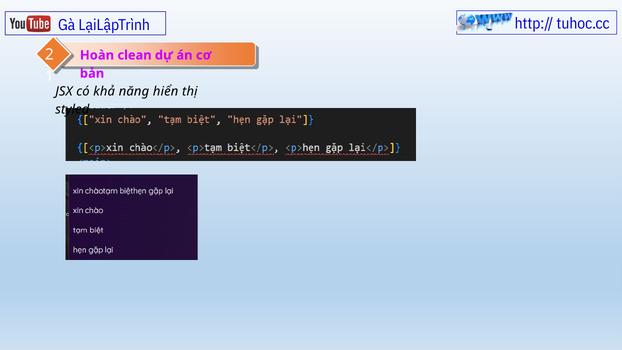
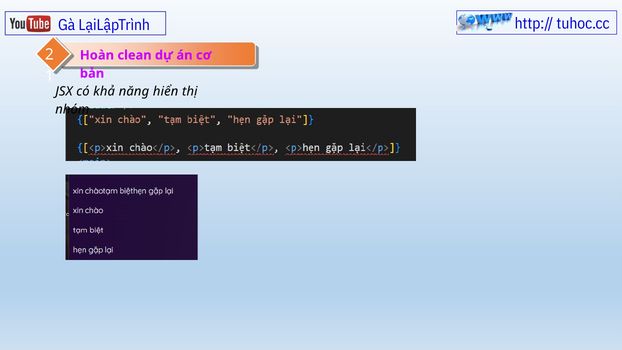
styled: styled -> nhóm (72, 109)
